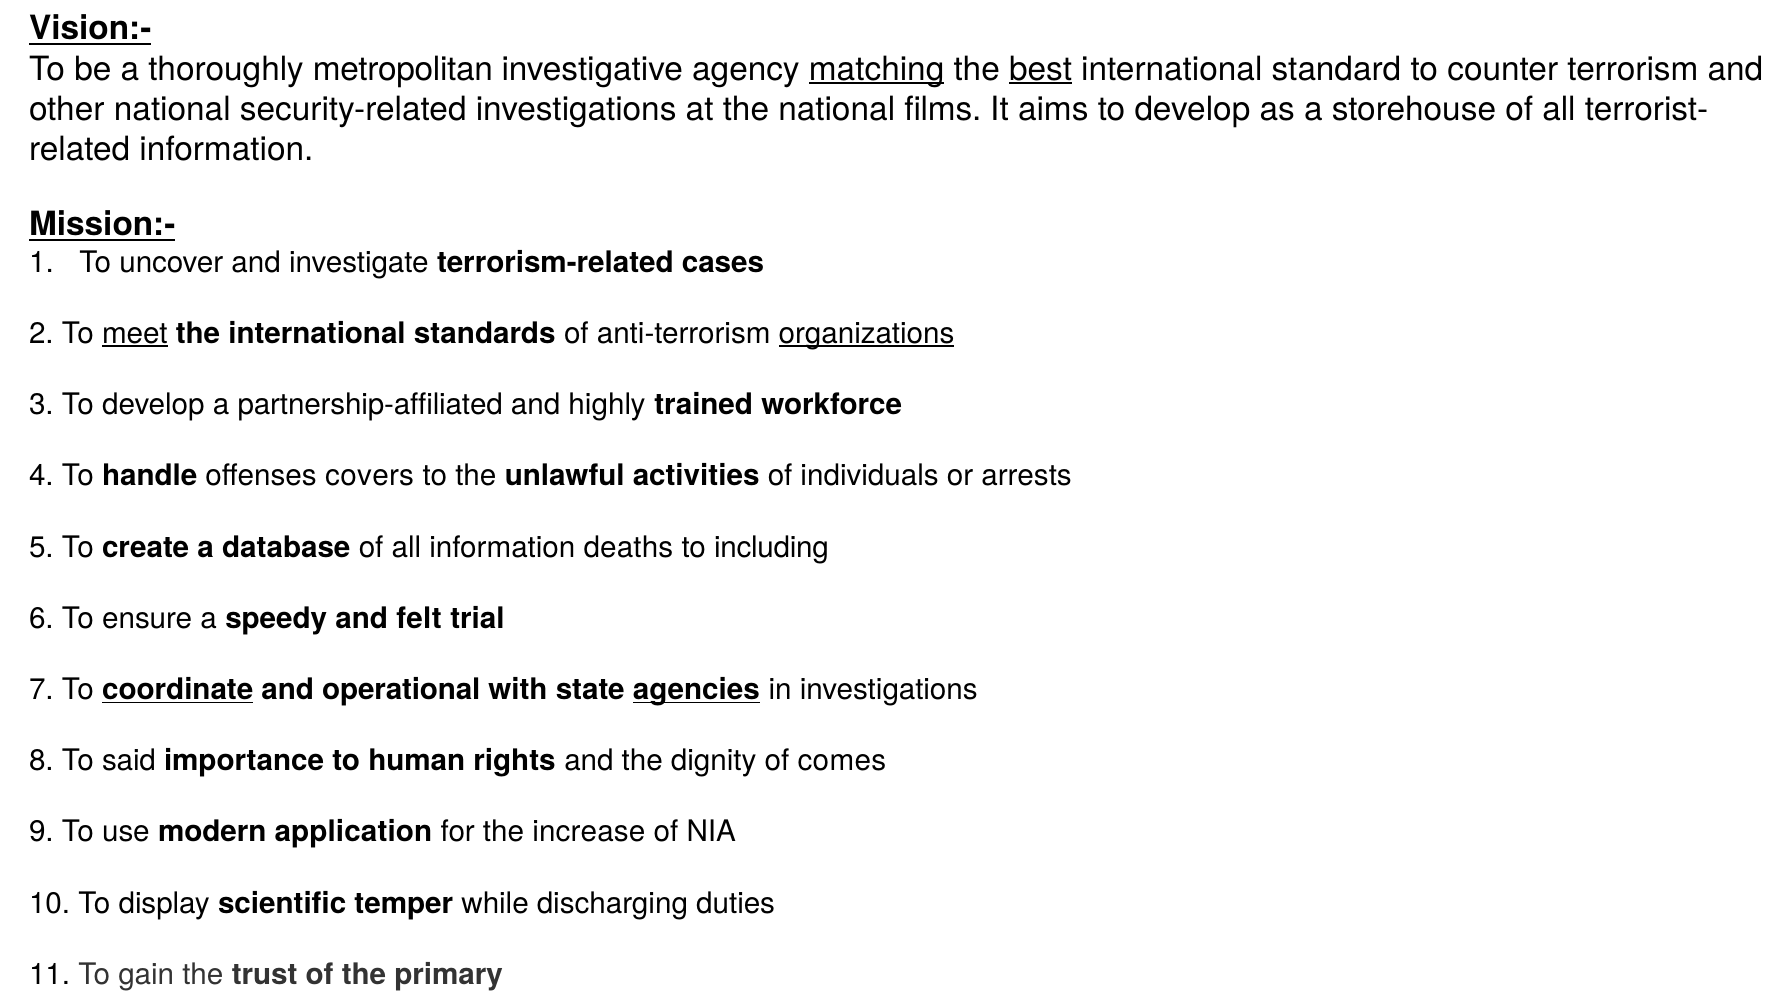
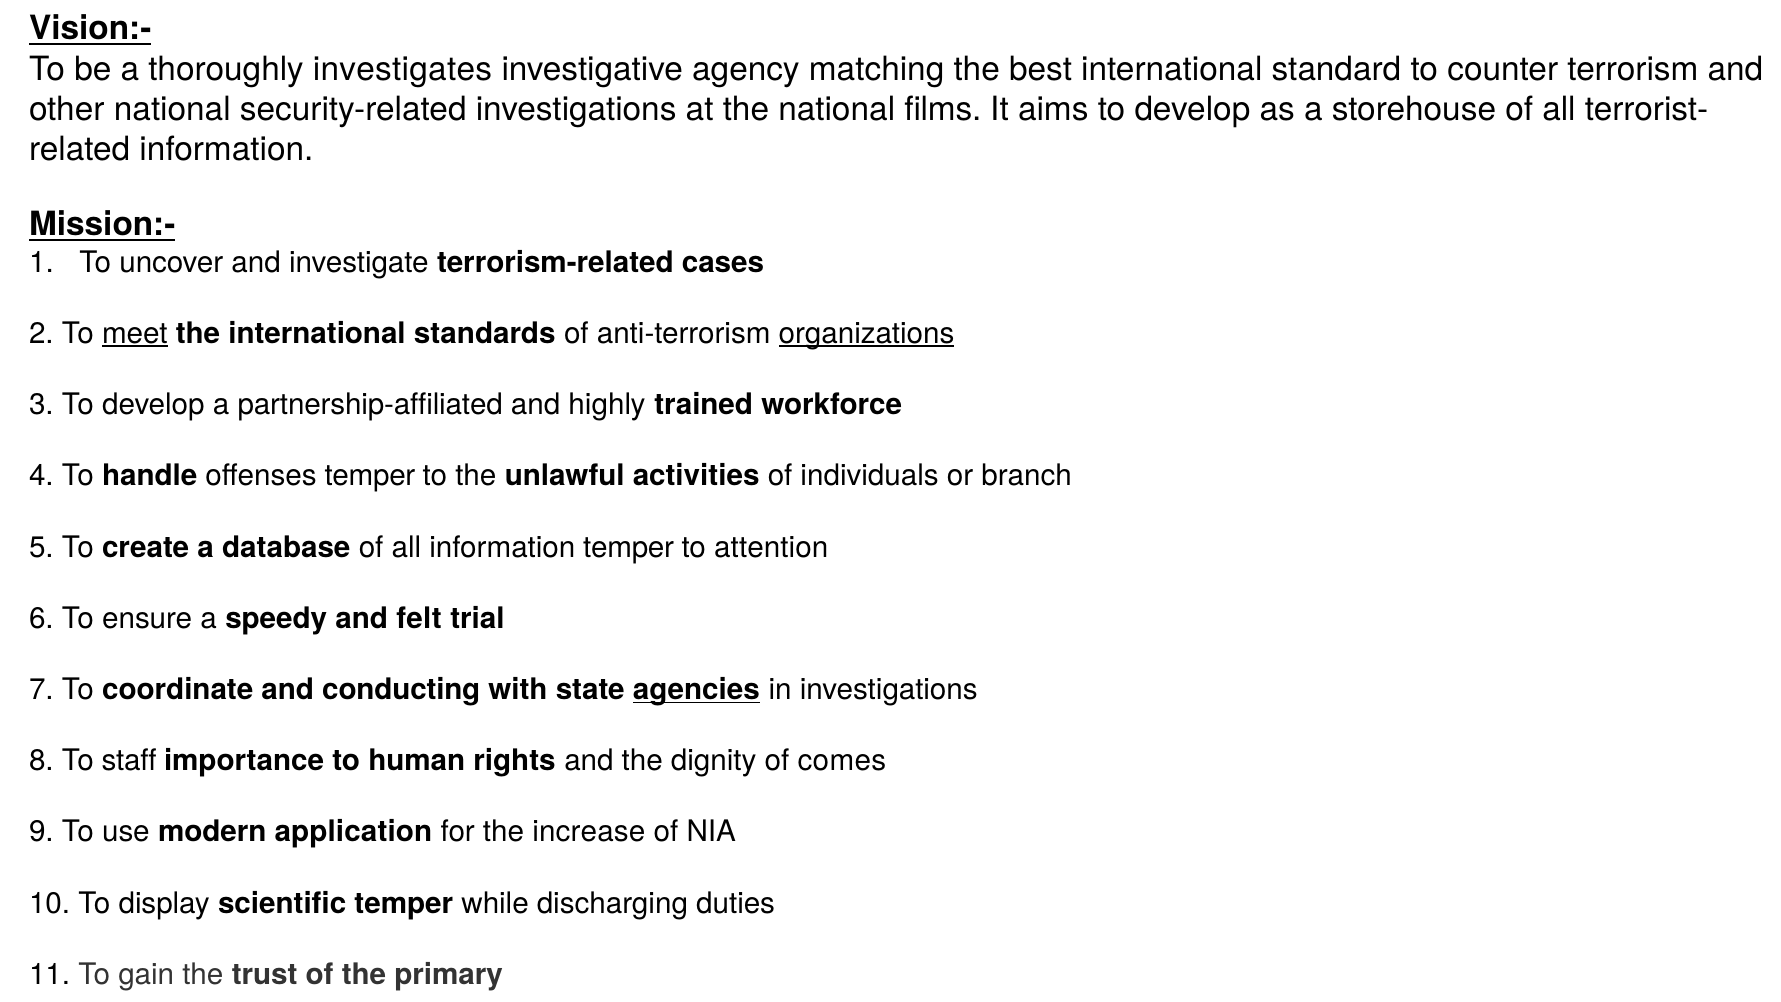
metropolitan: metropolitan -> investigates (403, 69)
matching underline: present -> none (877, 69)
best underline: present -> none (1041, 69)
offenses covers: covers -> temper (370, 476)
arrests: arrests -> branch (1027, 476)
information deaths: deaths -> temper (629, 547)
including: including -> attention (771, 547)
coordinate underline: present -> none (178, 690)
operational: operational -> conducting (401, 690)
said: said -> staff (129, 761)
